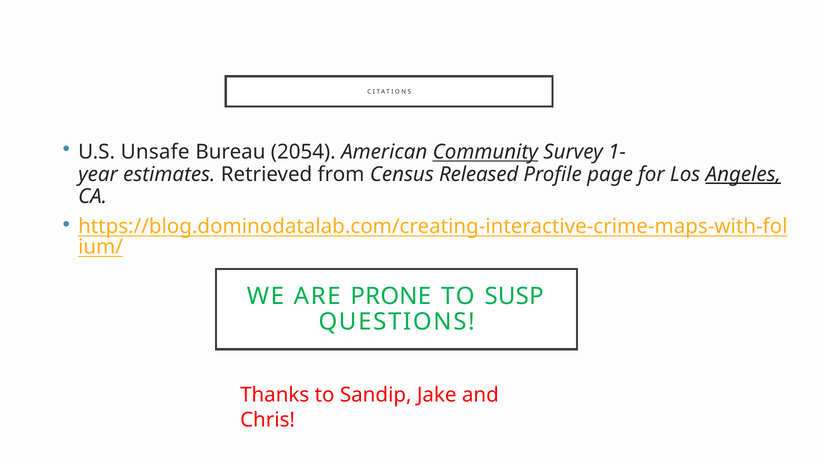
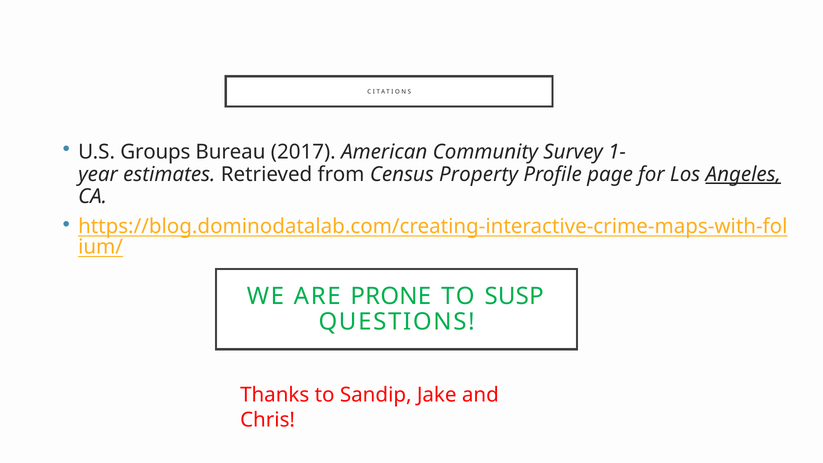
Unsafe: Unsafe -> Groups (155, 152)
2054: 2054 -> 2017 (303, 152)
Community underline: present -> none (485, 152)
Released: Released -> Property (479, 174)
